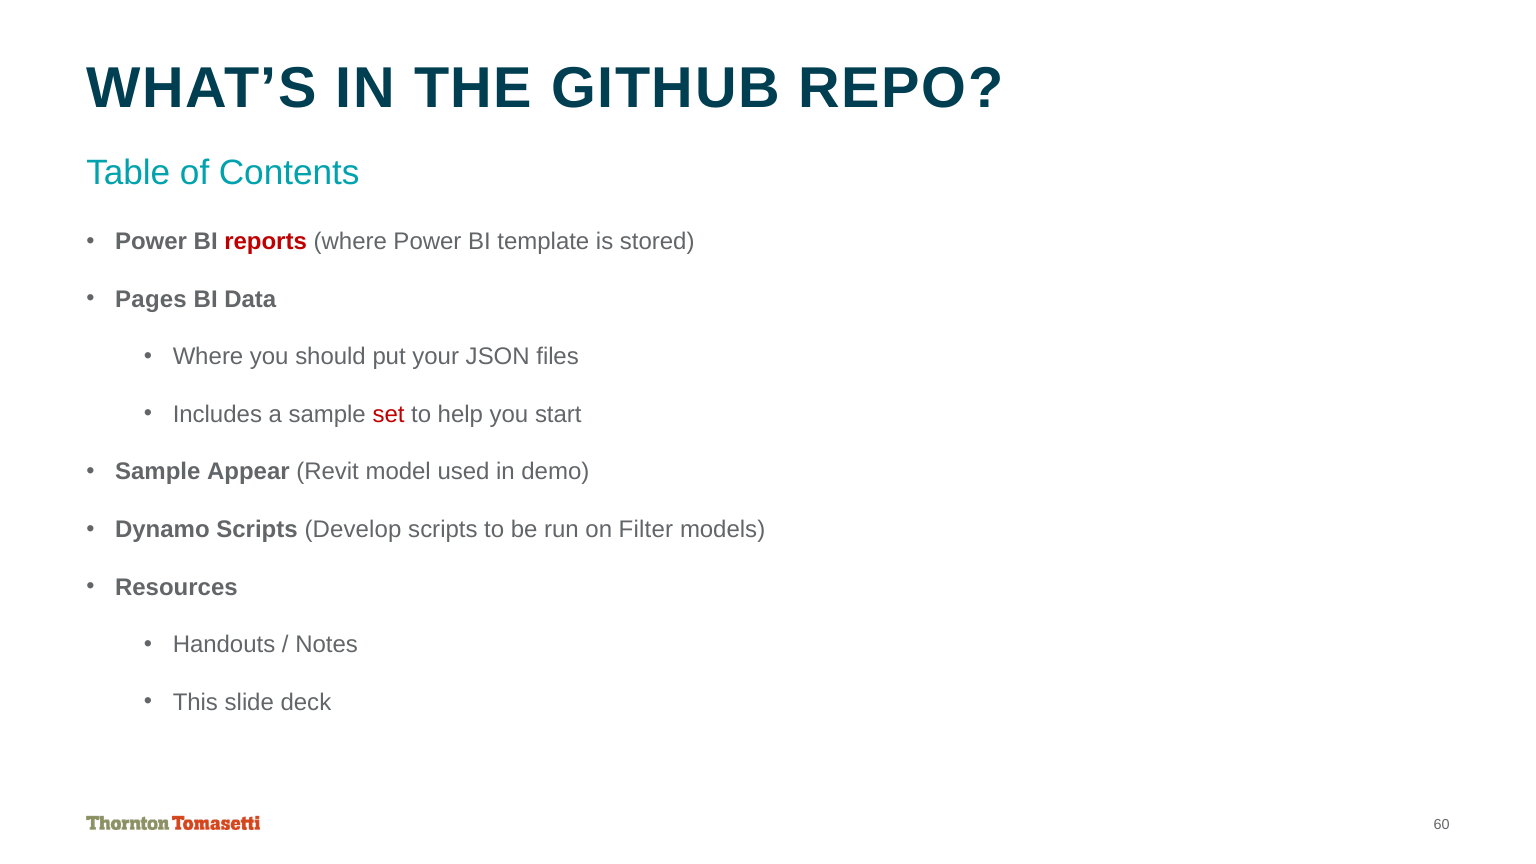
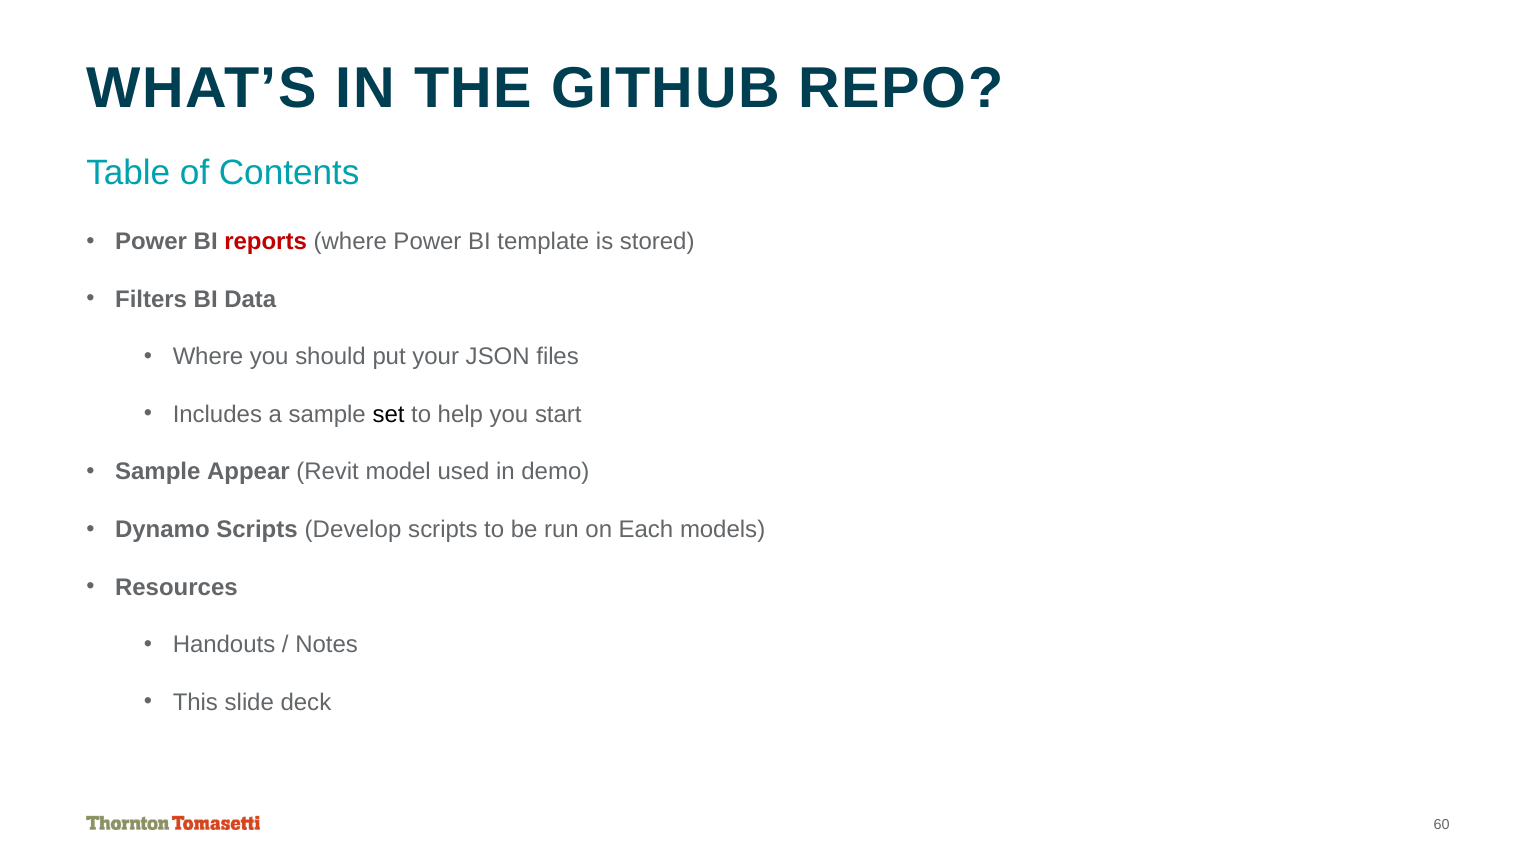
Pages: Pages -> Filters (151, 299)
set colour: red -> black (389, 414)
Filter: Filter -> Each (646, 530)
